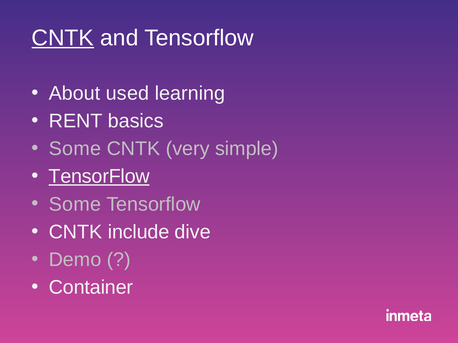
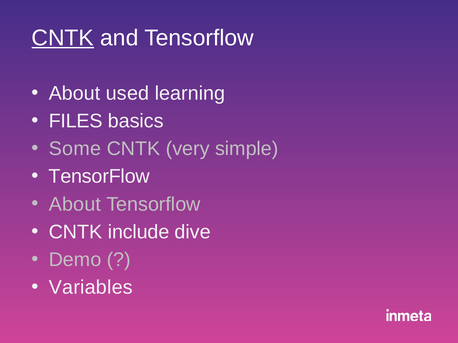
RENT: RENT -> FILES (76, 121)
TensorFlow underline: present -> none (99, 177)
Some: Some -> About (75, 204)
Container: Container -> Variables (91, 288)
